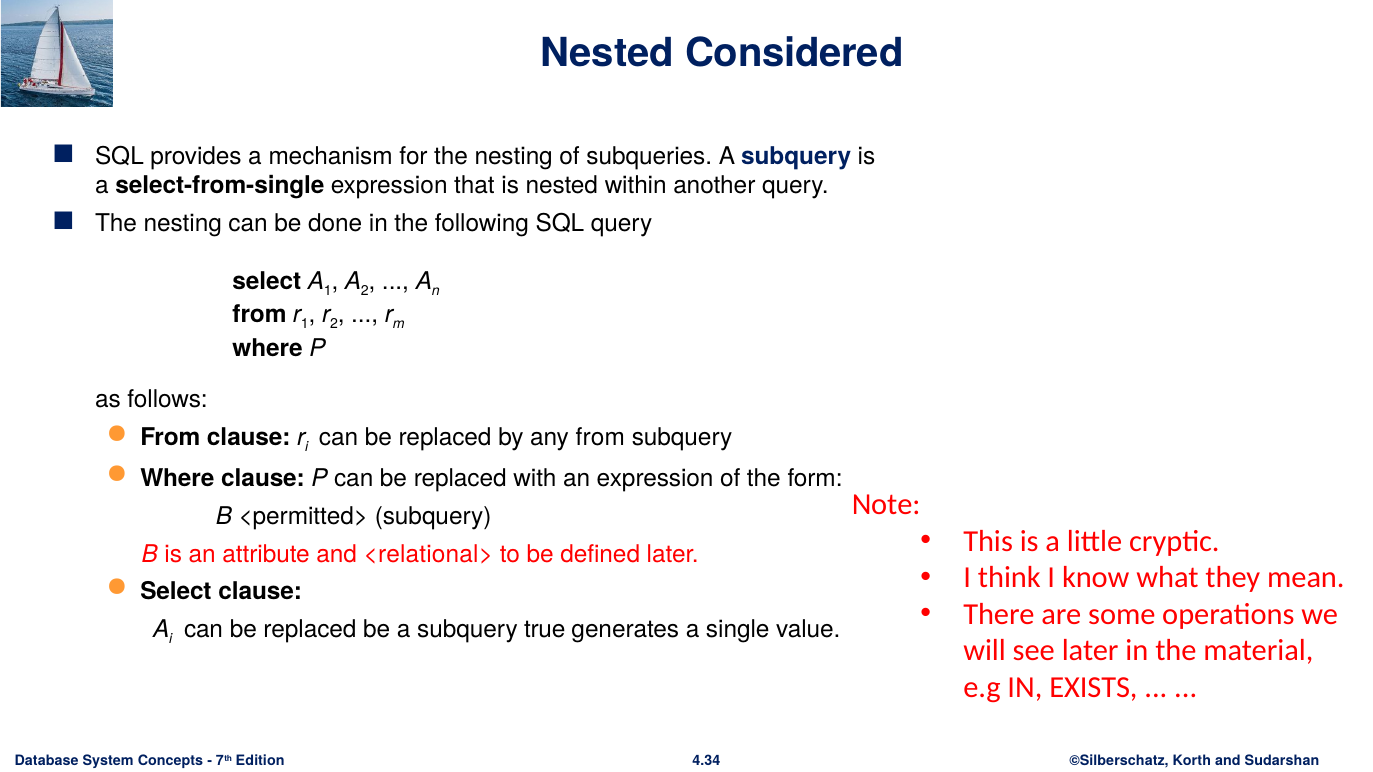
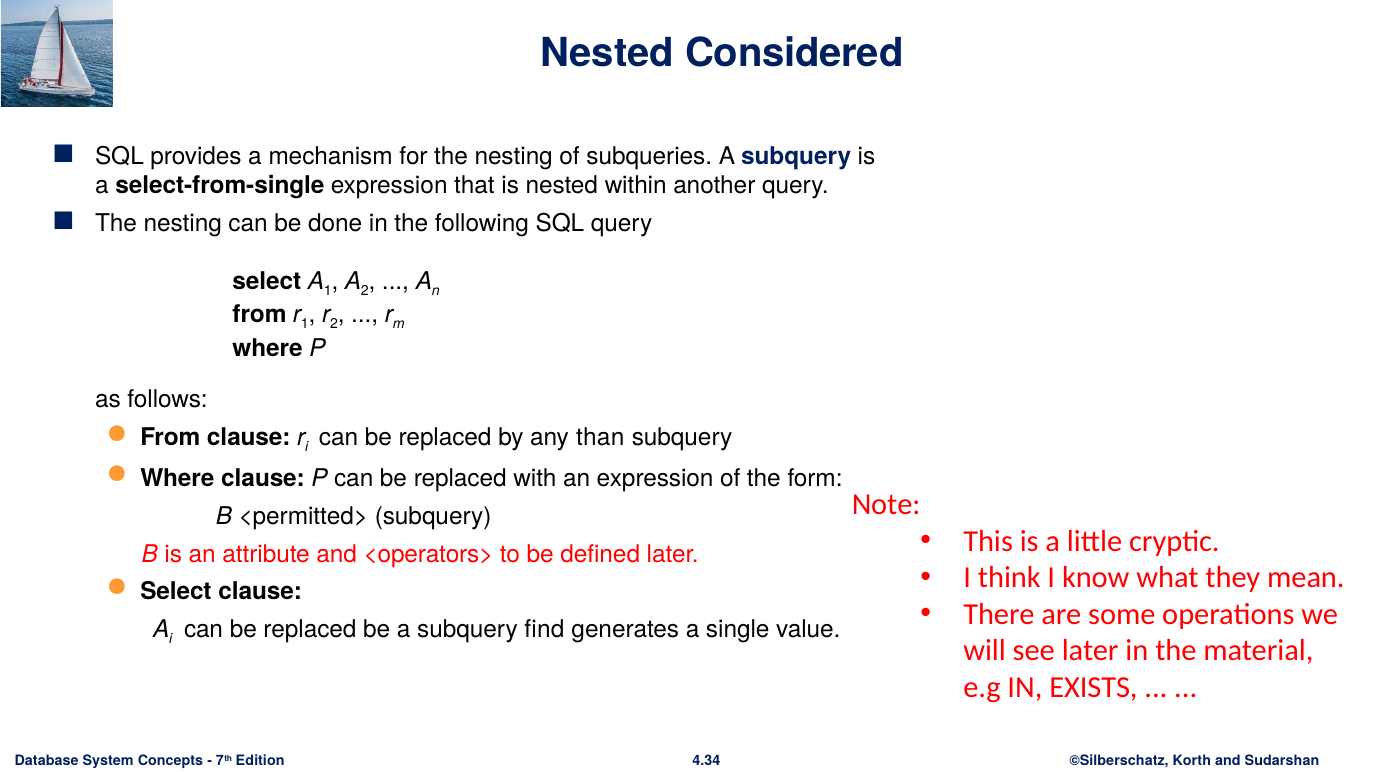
any from: from -> than (600, 437)
<relational>: <relational> -> <operators> (429, 554)
true: true -> find (544, 630)
